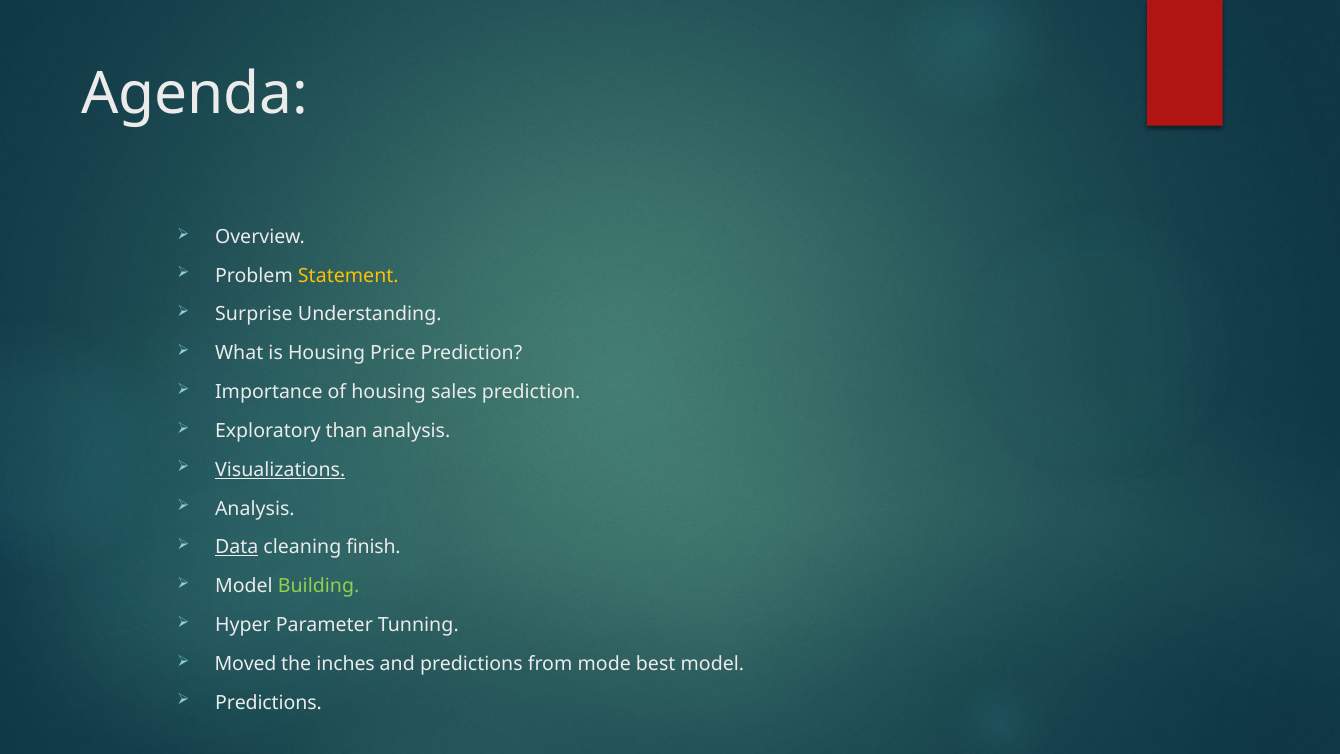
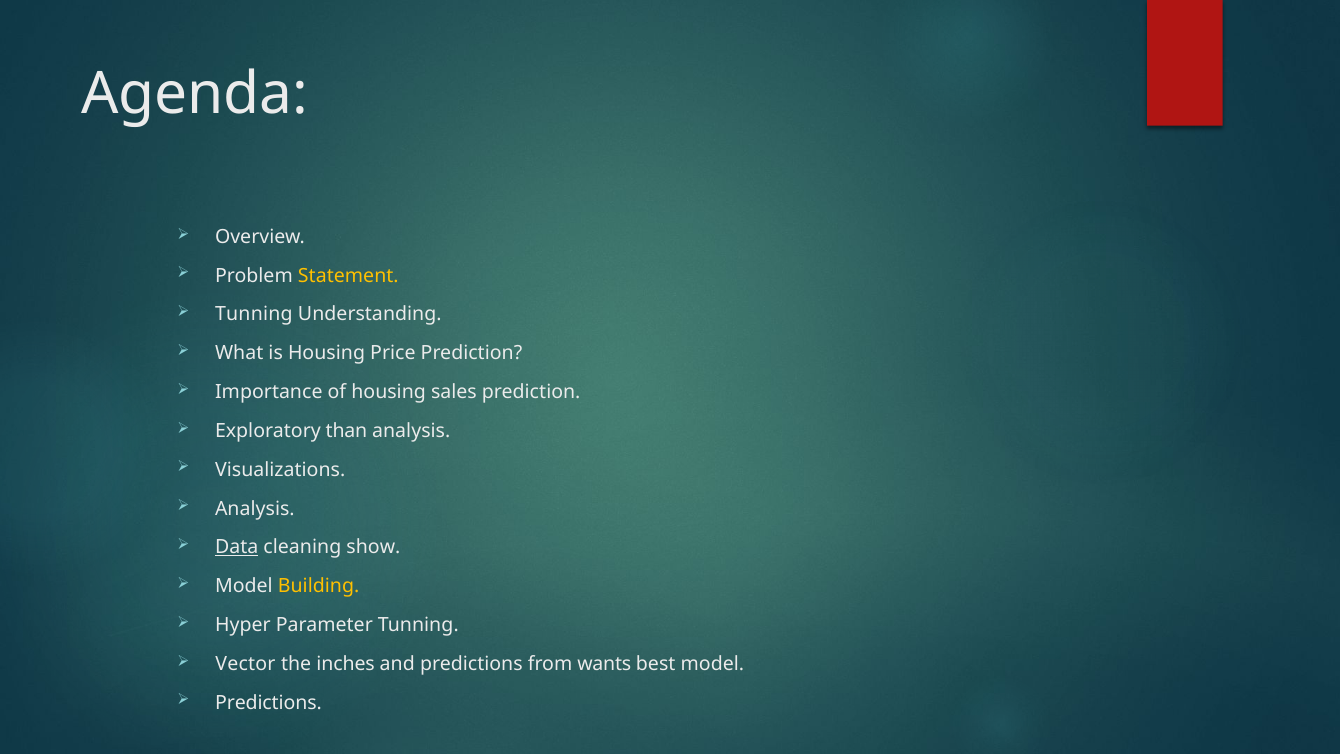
Surprise: Surprise -> Tunning (254, 314)
Visualizations underline: present -> none (280, 470)
finish: finish -> show (373, 547)
Building colour: light green -> yellow (319, 586)
Moved: Moved -> Vector (245, 664)
mode: mode -> wants (604, 664)
